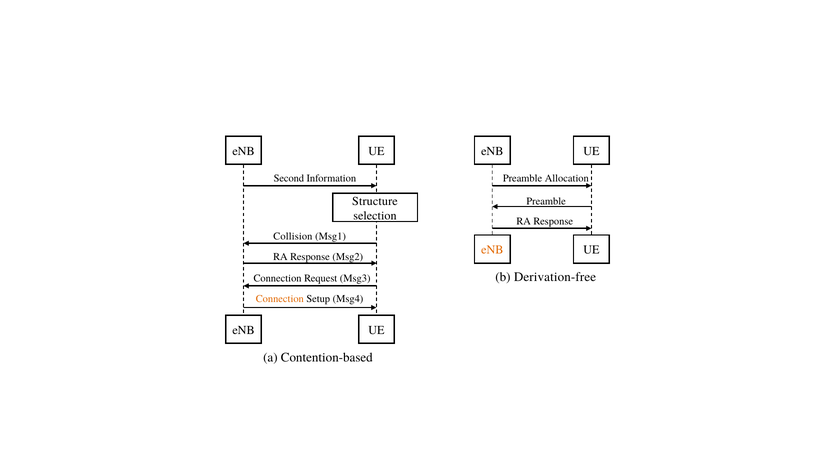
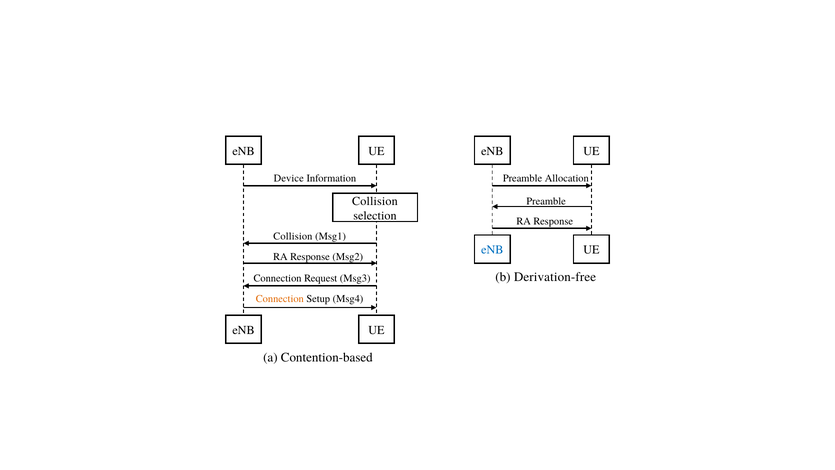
Second: Second -> Device (289, 178)
Structure: Structure -> Collision (375, 201)
eNB colour: orange -> blue (492, 250)
